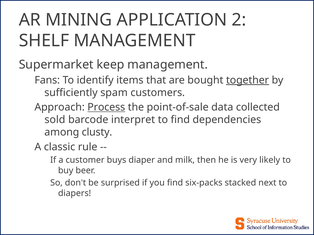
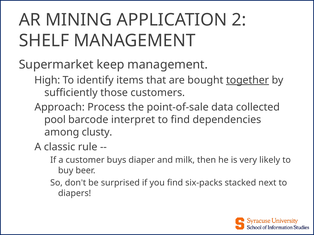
Fans: Fans -> High (47, 80)
spam: spam -> those (114, 93)
Process underline: present -> none (106, 107)
sold: sold -> pool (55, 120)
